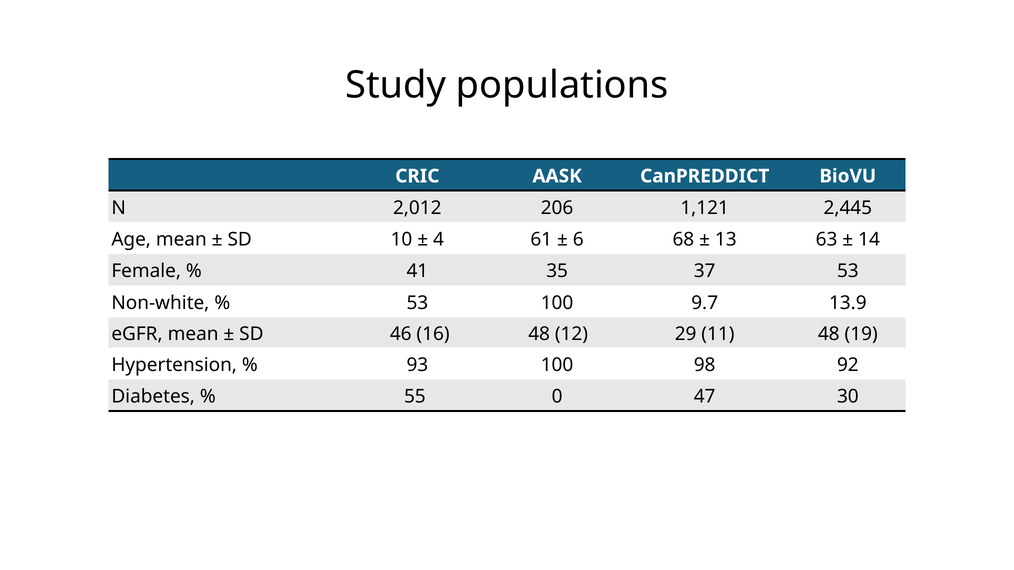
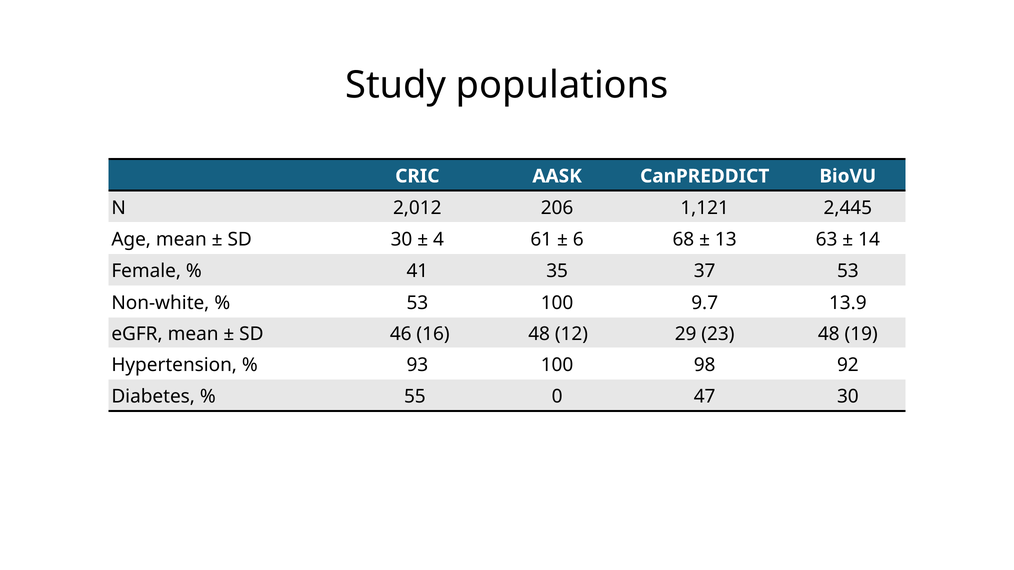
SD 10: 10 -> 30 (402, 240)
11: 11 -> 23 (718, 334)
